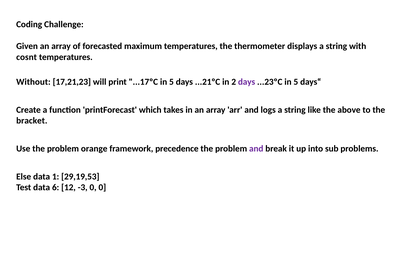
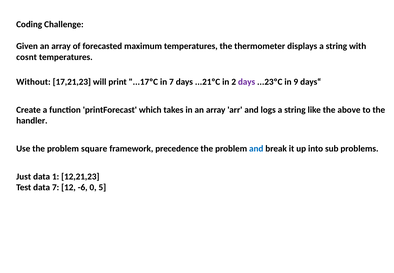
...17ºC in 5: 5 -> 7 (171, 82)
...23ºC in 5: 5 -> 9 (296, 82)
bracket: bracket -> handler (32, 121)
orange: orange -> square (94, 149)
and colour: purple -> blue (256, 149)
Else: Else -> Just (24, 176)
29,19,53: 29,19,53 -> 12,21,23 (80, 176)
data 6: 6 -> 7 (56, 187)
-3: -3 -> -6 (83, 187)
0 0: 0 -> 5 (102, 187)
